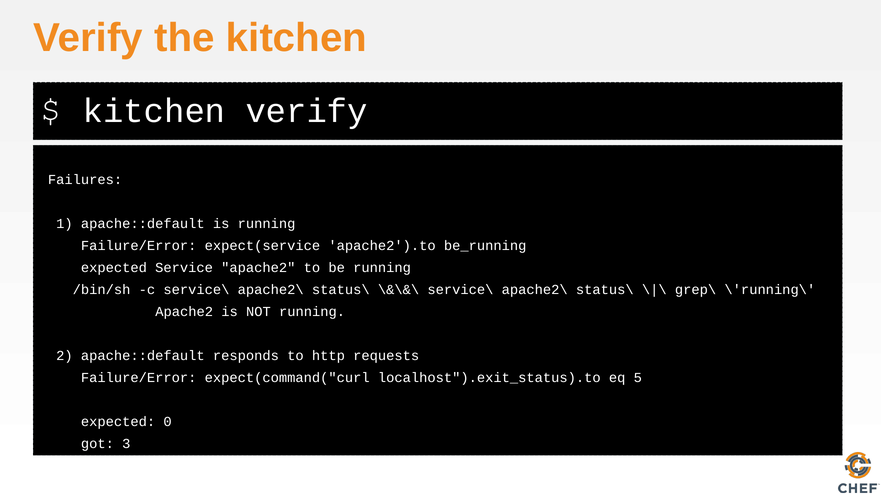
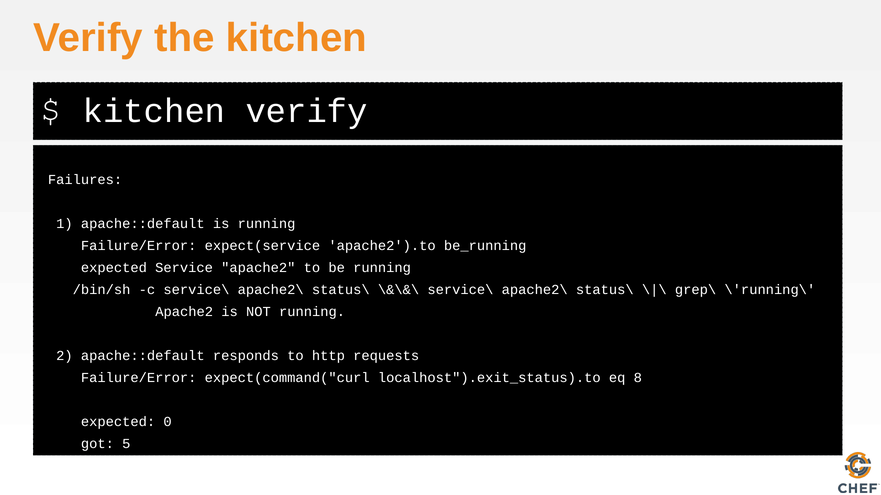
5: 5 -> 8 (638, 378)
3: 3 -> 5 (126, 444)
